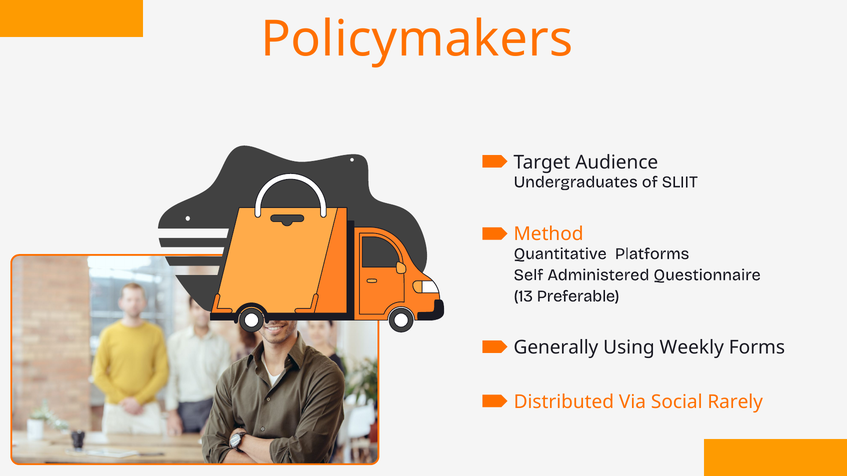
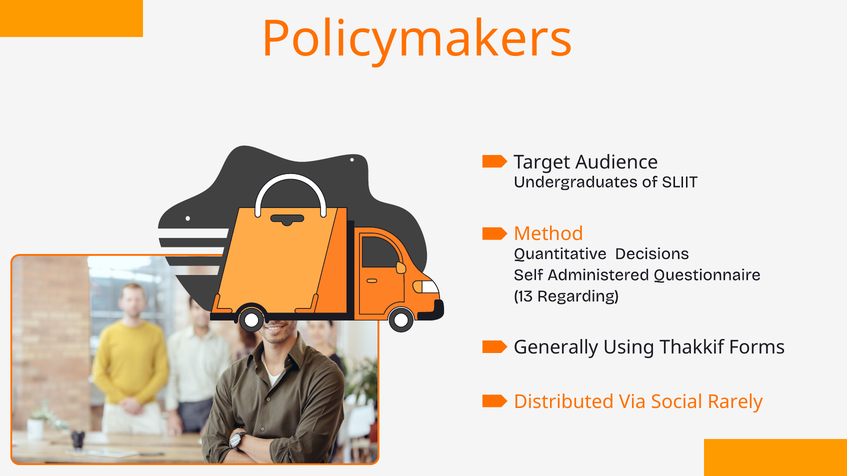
Platforms: Platforms -> Decisions (652, 254)
Preferable: Preferable -> Regarding (578, 296)
Weekly: Weekly -> Thakkif (692, 348)
